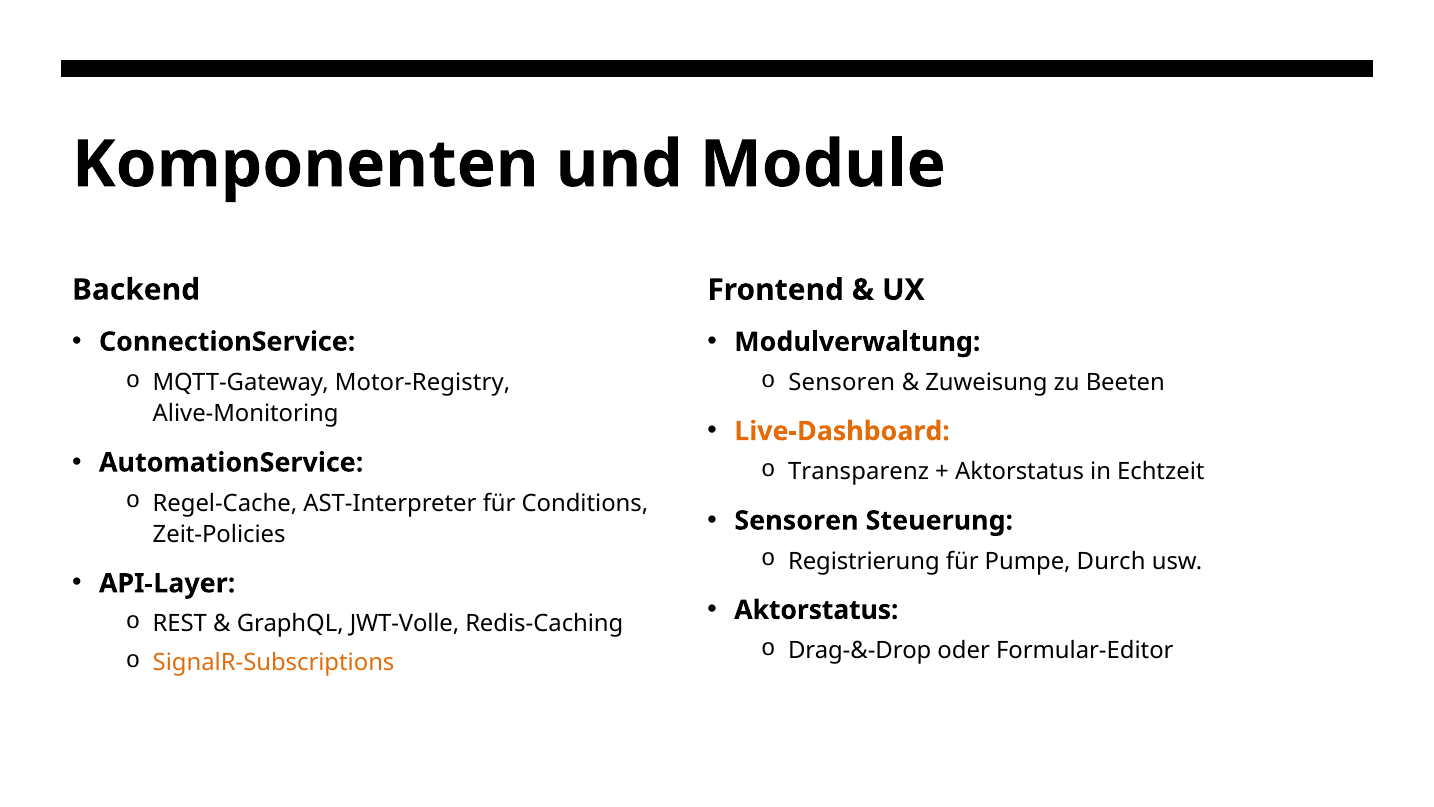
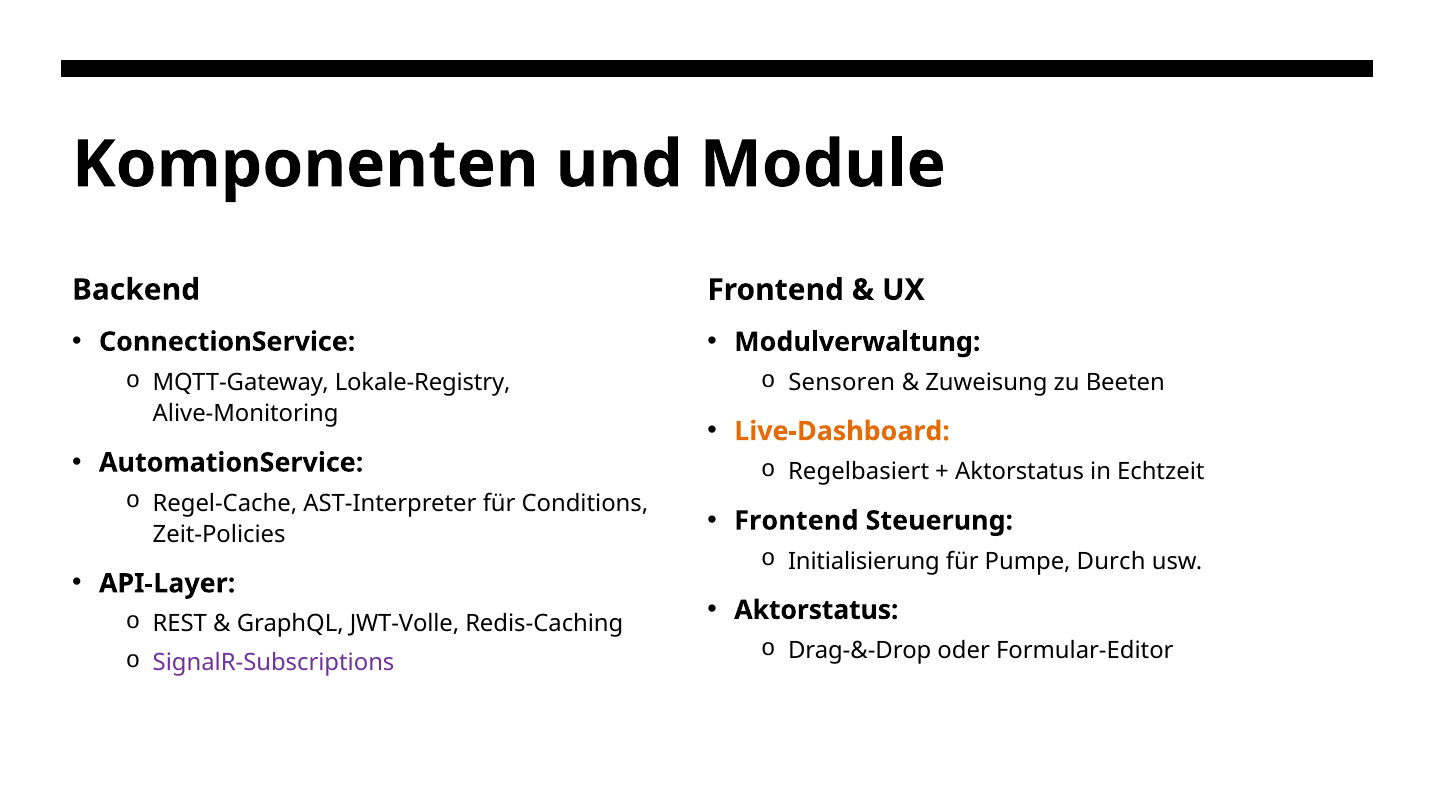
Motor‑Registry: Motor‑Registry -> Lokale‑Registry (423, 382)
Transparenz: Transparenz -> Regelbasiert (859, 472)
Sensoren: Sensoren -> Frontend (796, 520)
Registrierung: Registrierung -> Initialisierung (864, 561)
SignalR‑Subscriptions colour: orange -> purple (274, 663)
